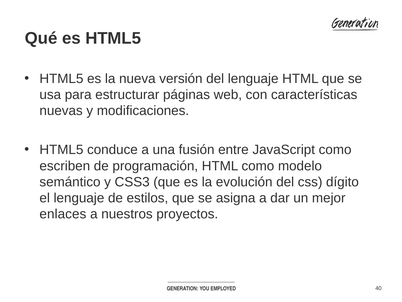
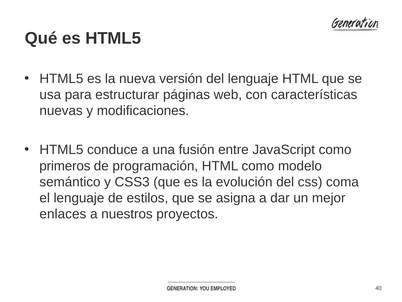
escriben: escriben -> primeros (65, 166)
dígito: dígito -> coma (342, 182)
